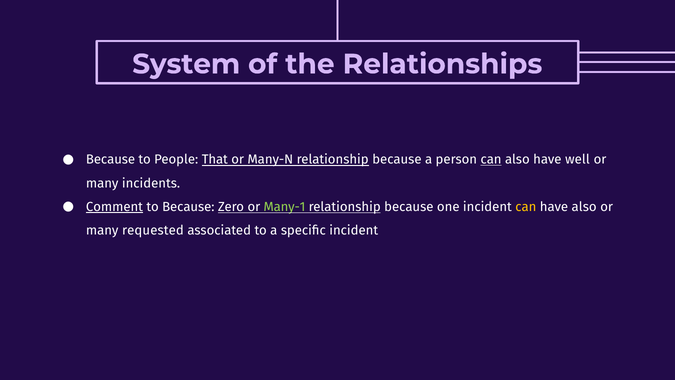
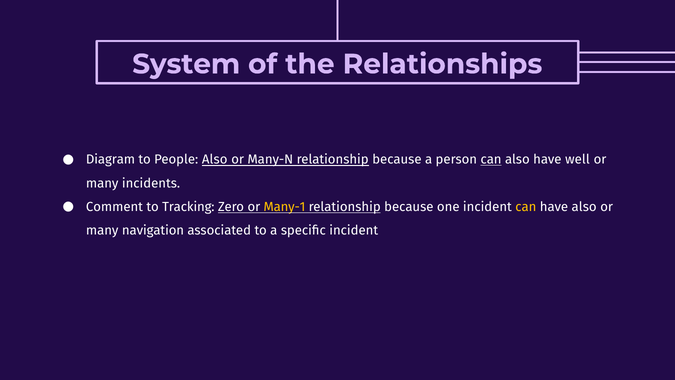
Because: Because -> Diagram (111, 160)
People That: That -> Also (215, 160)
Comment underline: present -> none (114, 207)
to Because: Because -> Tracking (188, 207)
Many-1 colour: light green -> yellow (285, 207)
requested: requested -> navigation (153, 230)
